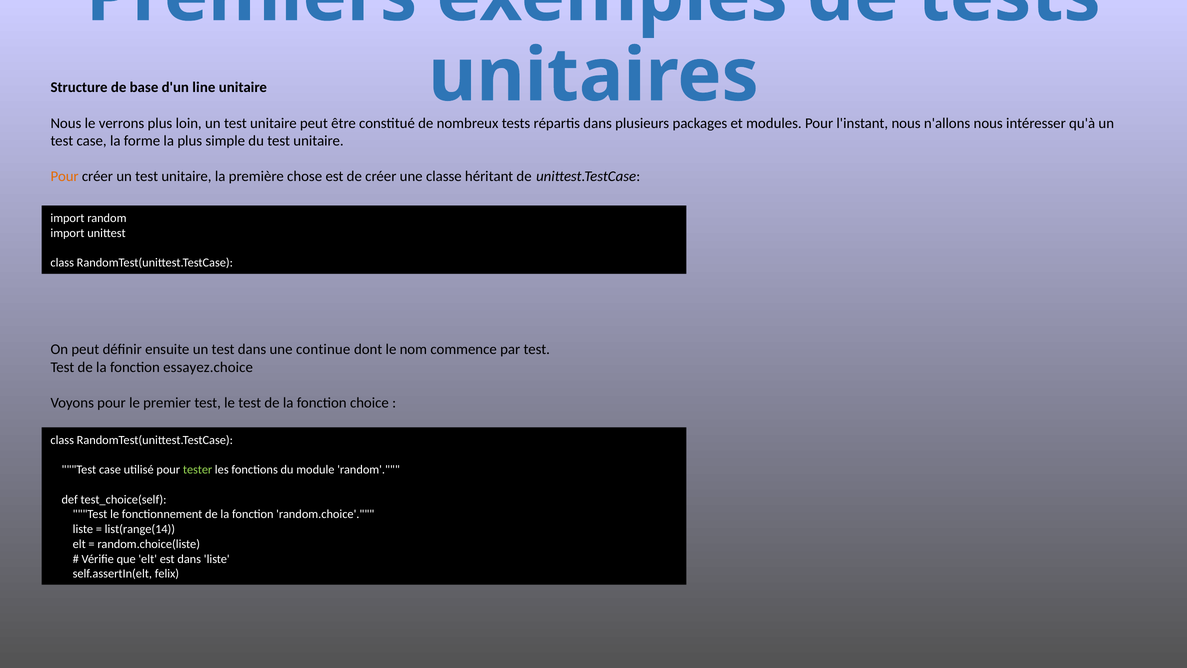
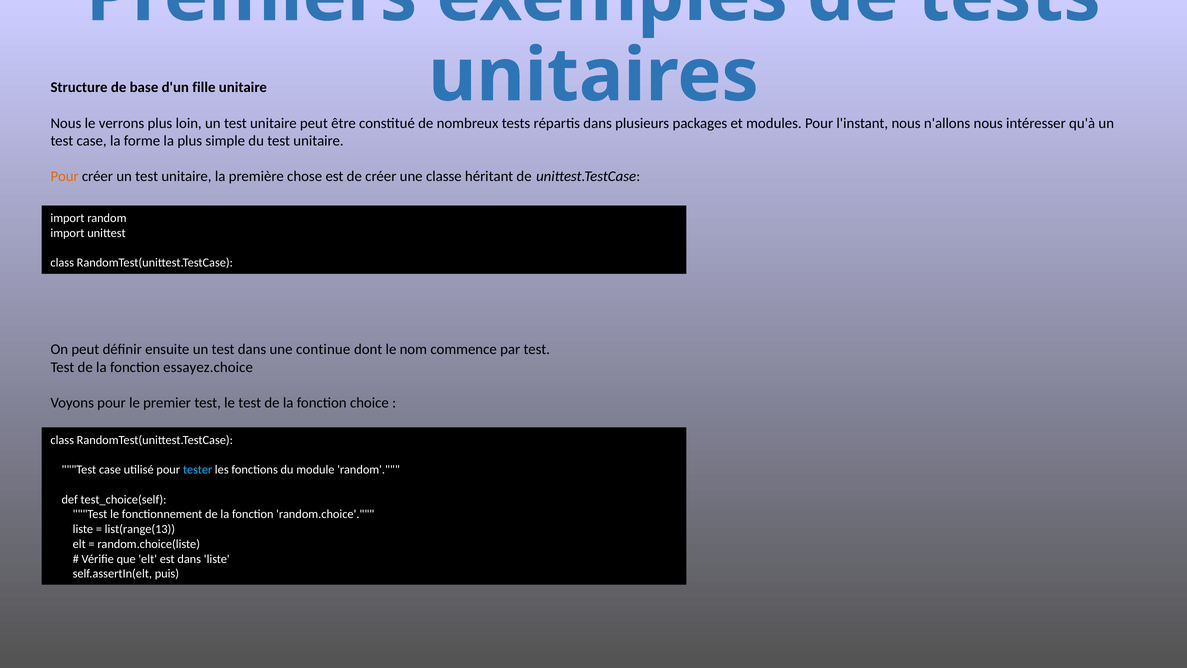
line: line -> fille (204, 87)
tester colour: light green -> light blue (198, 469)
list(range(14: list(range(14 -> list(range(13 (140, 529)
felix: felix -> puis (167, 574)
